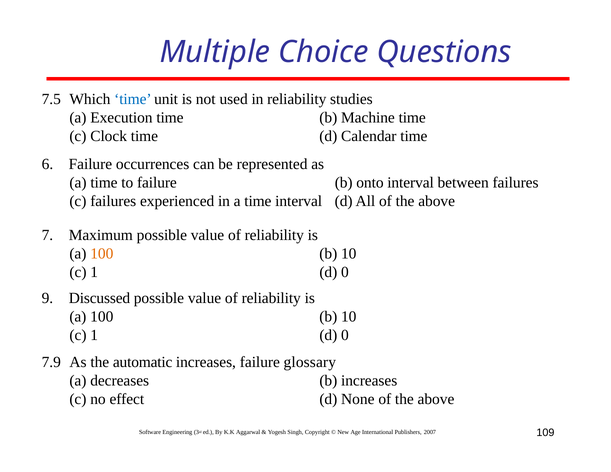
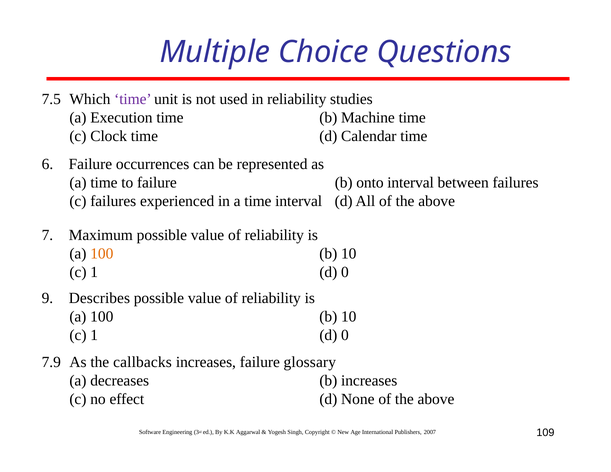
time colour: blue -> purple (133, 99)
Discussed: Discussed -> Describes (99, 298)
automatic: automatic -> callbacks (143, 362)
